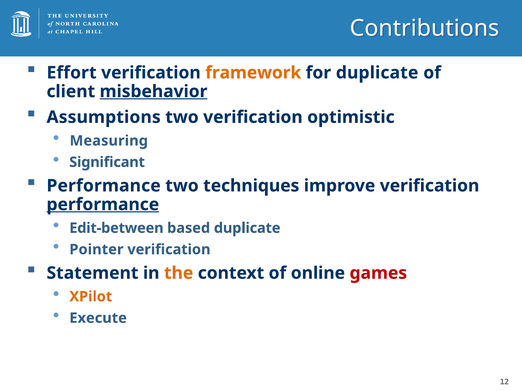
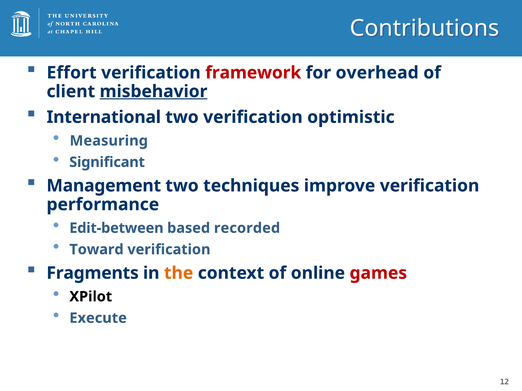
framework colour: orange -> red (253, 73)
for duplicate: duplicate -> overhead (377, 73)
Assumptions: Assumptions -> International (104, 117)
Performance: Performance -> Management (104, 186)
performance underline: present -> none (103, 205)
based duplicate: duplicate -> recorded (247, 228)
Pointer: Pointer -> Toward (96, 250)
Statement: Statement -> Fragments (93, 273)
XPilot colour: orange -> black (91, 297)
